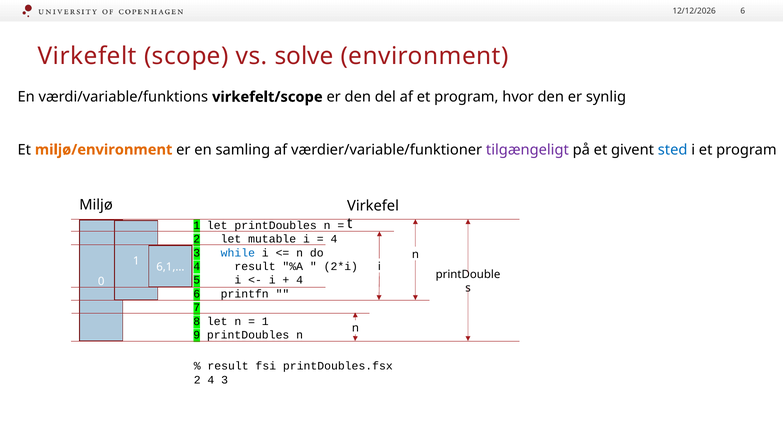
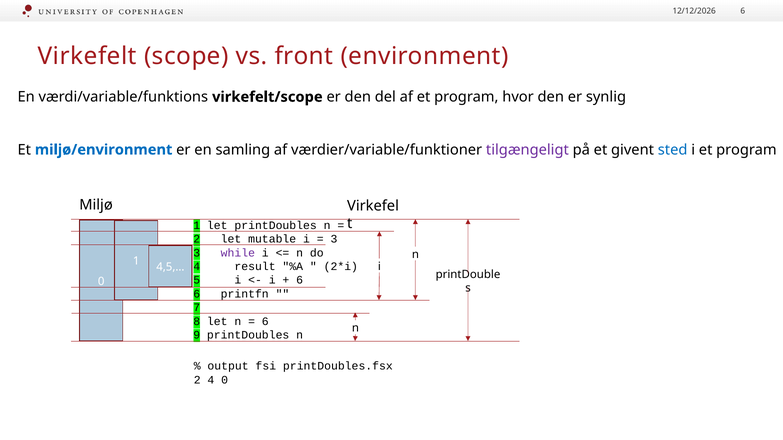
solve: solve -> front (304, 56)
miljø/environment colour: orange -> blue (104, 150)
4: 4 -> 3 (334, 239)
while colour: blue -> purple (238, 253)
6,1,…: 6,1,… -> 4,5,… (170, 267)
4: 4 -> 6 (300, 280)
1: 1 -> 6 (265, 322)
result: result -> output (228, 367)
2 4 3: 3 -> 0 (225, 380)
